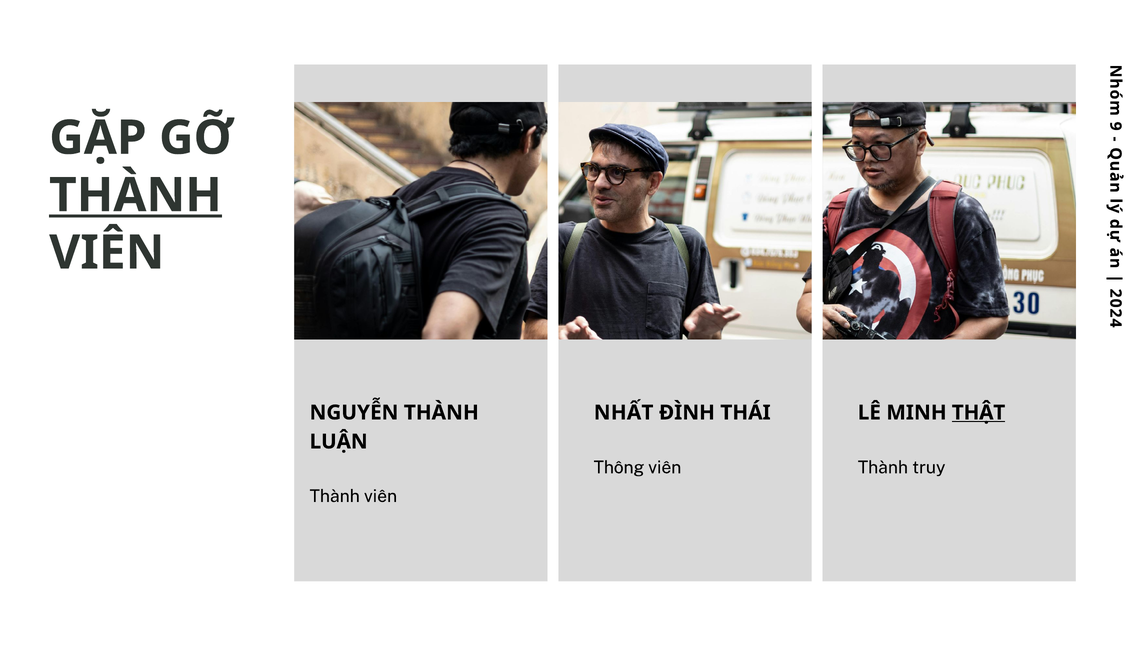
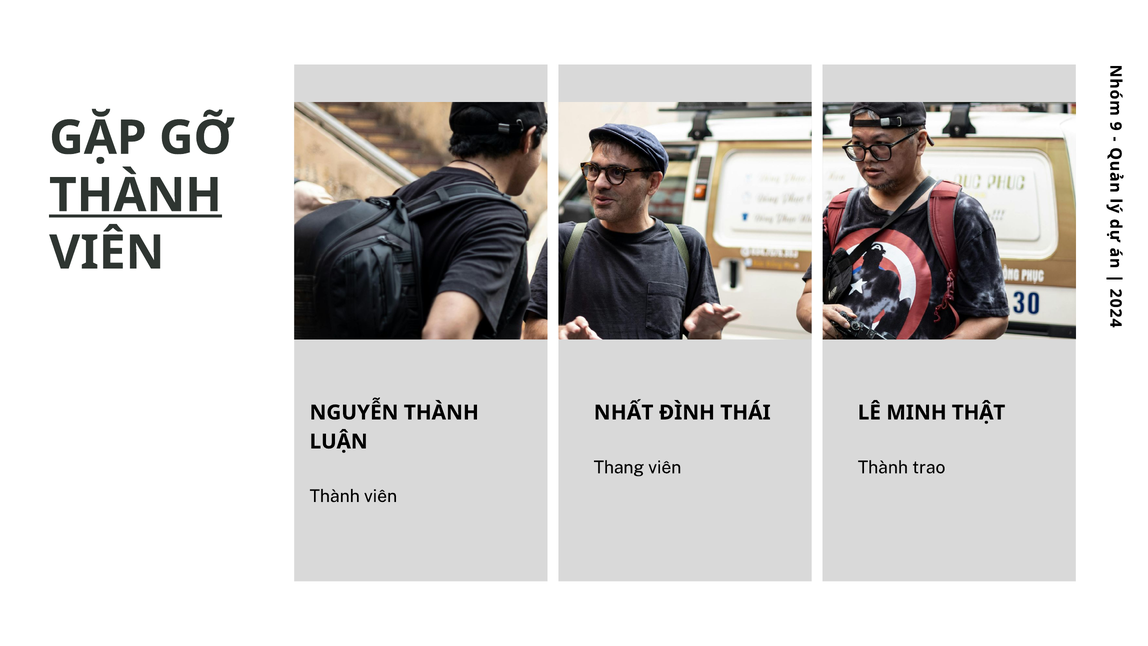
THẬT underline: present -> none (979, 412)
Thông: Thông -> Thang (619, 467)
truy: truy -> trao (929, 467)
